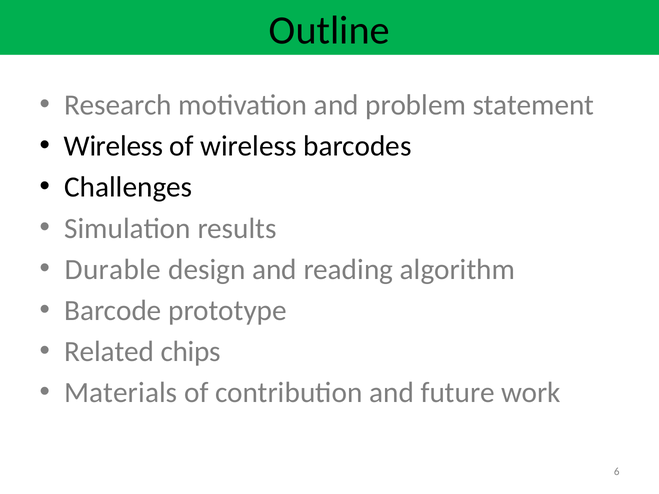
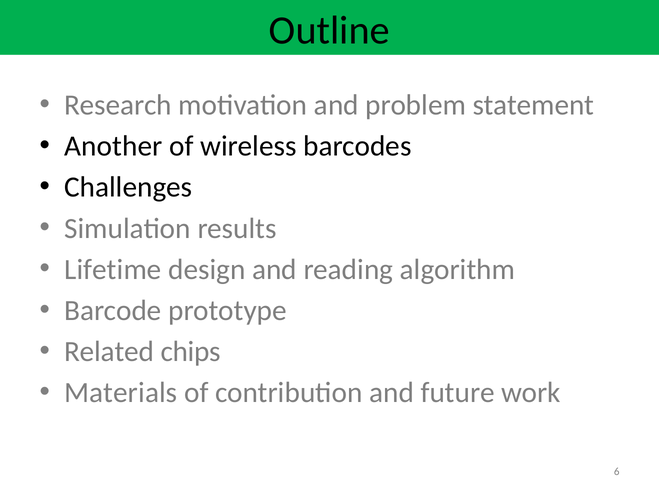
Wireless: Wireless -> Another (113, 146)
Durable: Durable -> Lifetime (113, 270)
